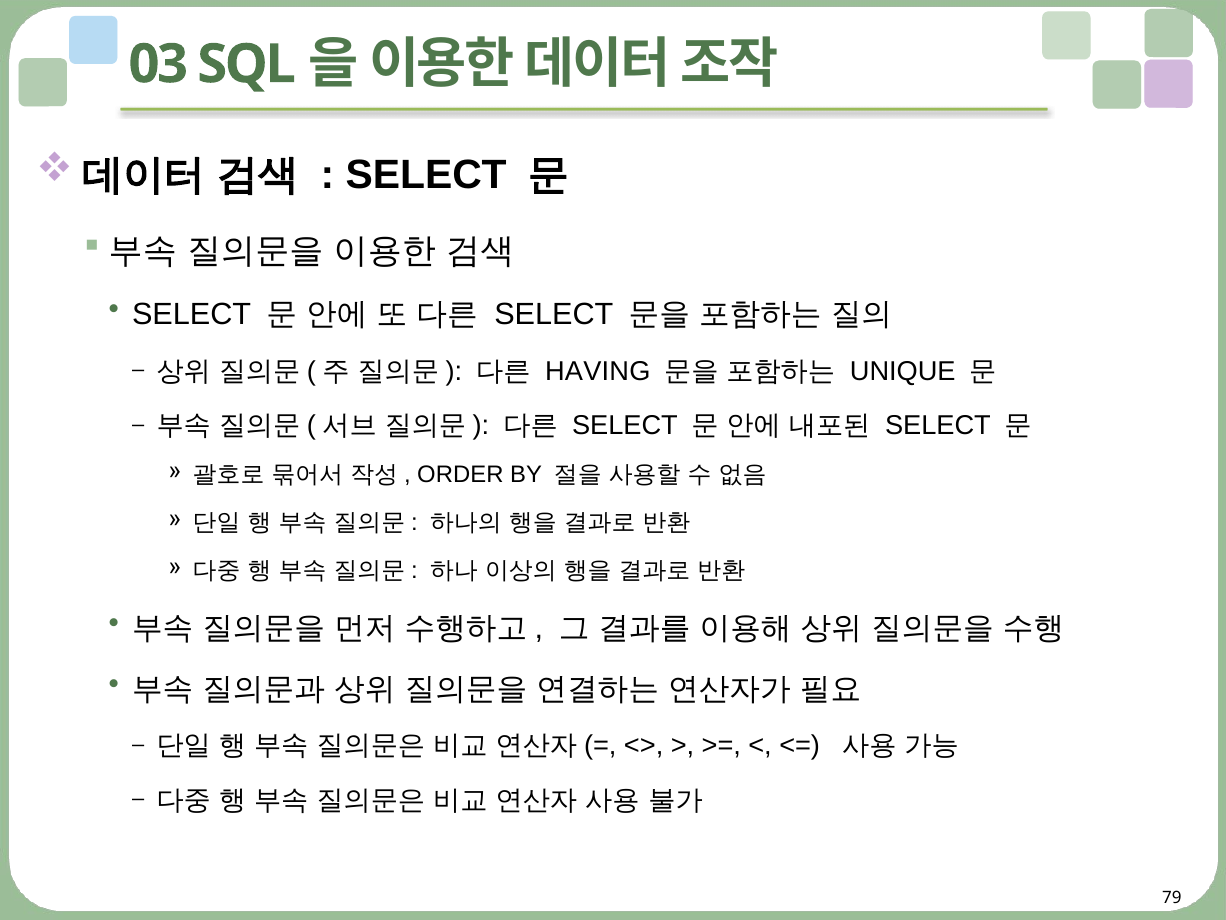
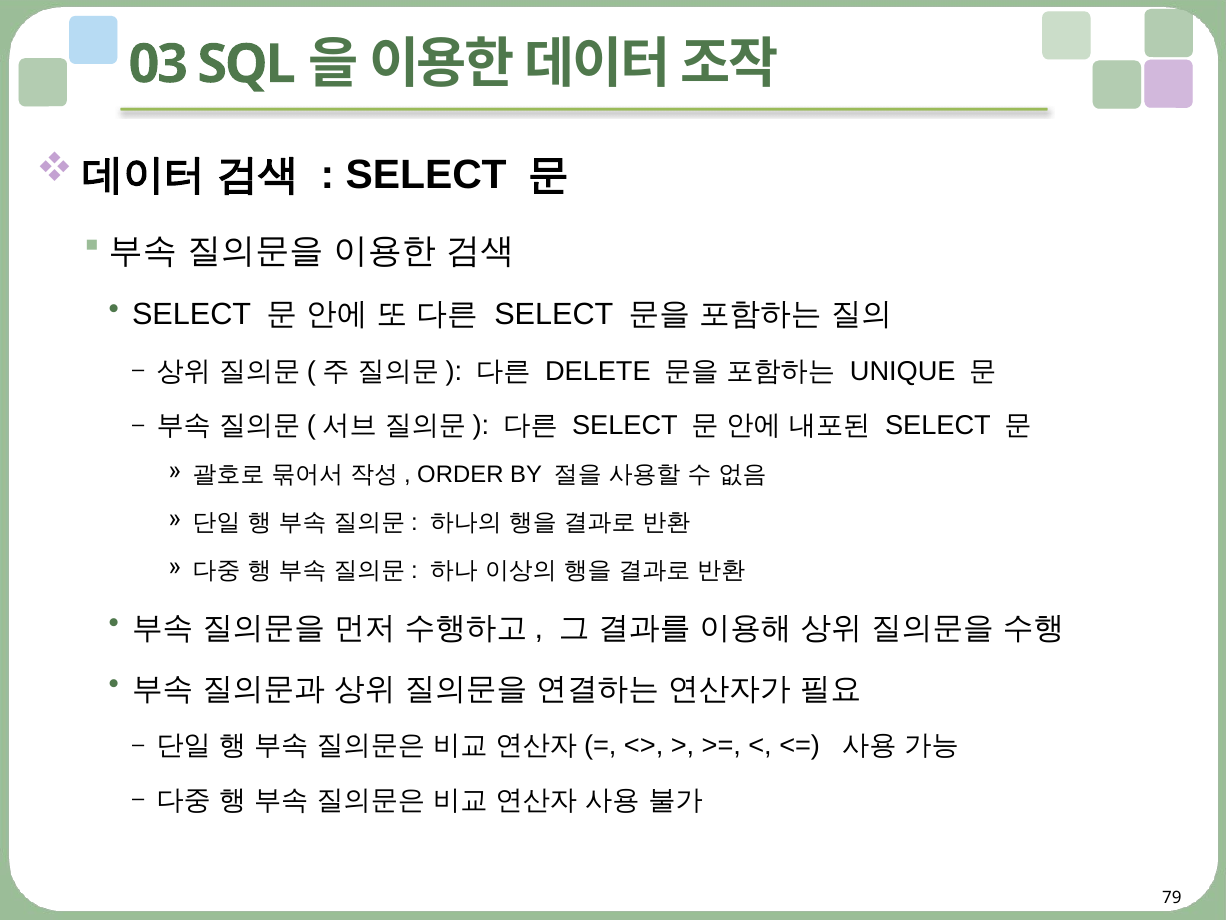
HAVING: HAVING -> DELETE (598, 371)
